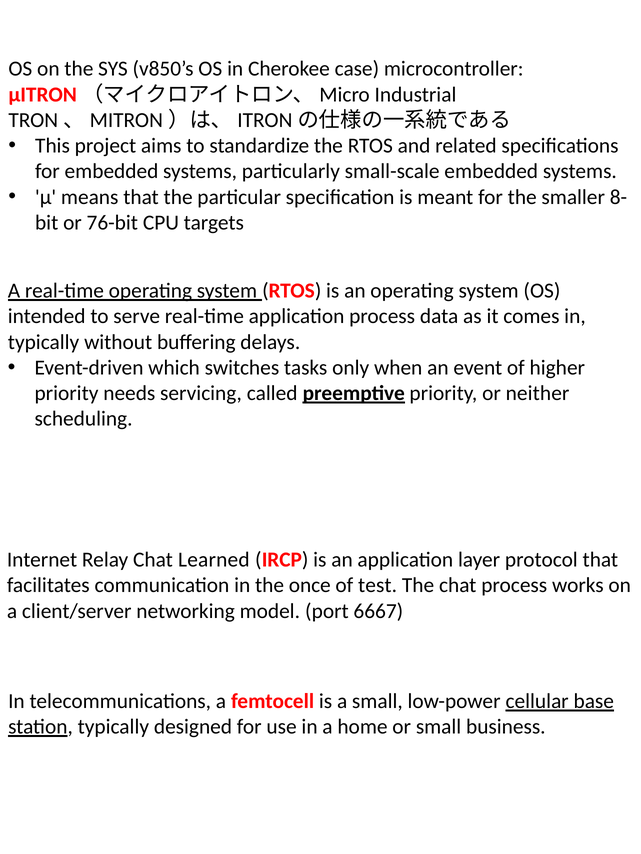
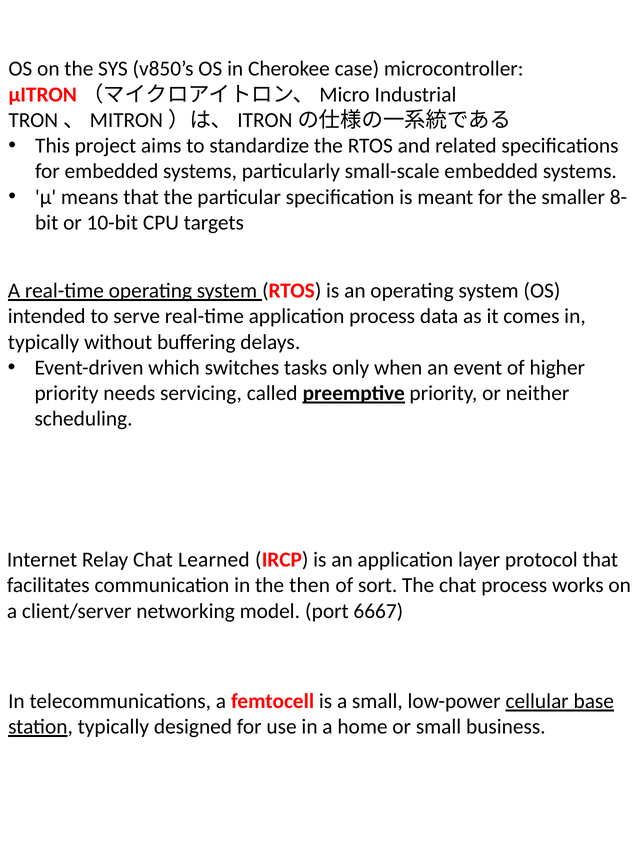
76-bit: 76-bit -> 10-bit (112, 223)
once: once -> then (310, 586)
test: test -> sort (378, 586)
